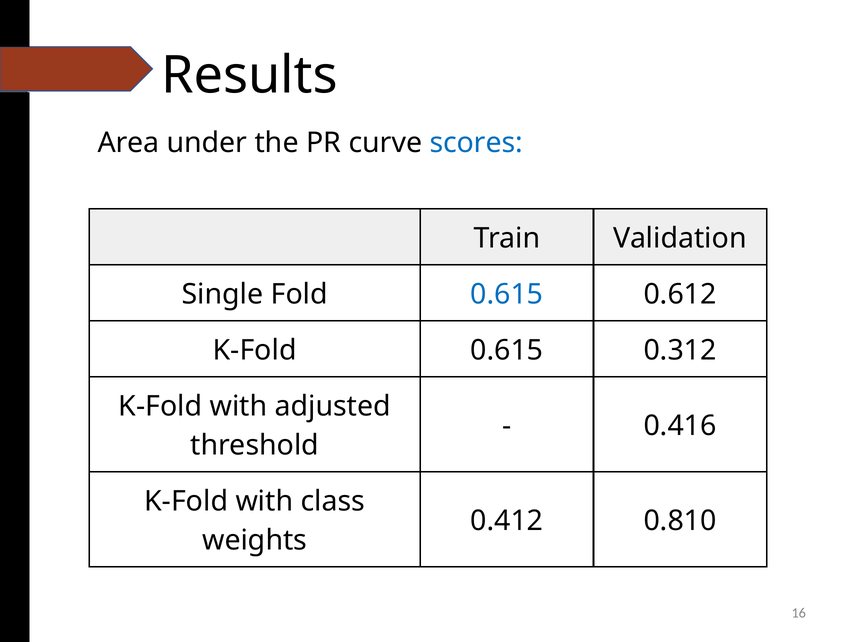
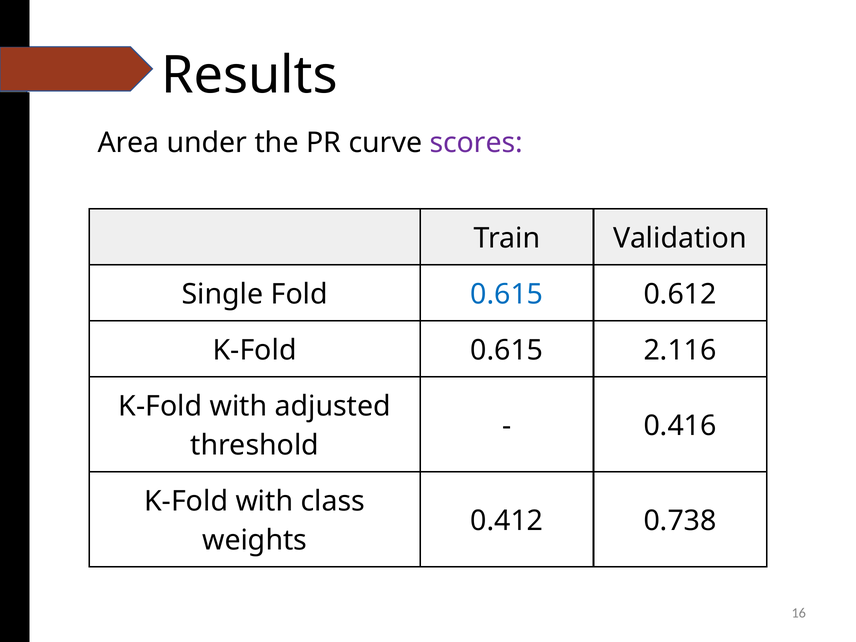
scores colour: blue -> purple (476, 143)
0.312: 0.312 -> 2.116 (680, 351)
0.810: 0.810 -> 0.738 (680, 521)
